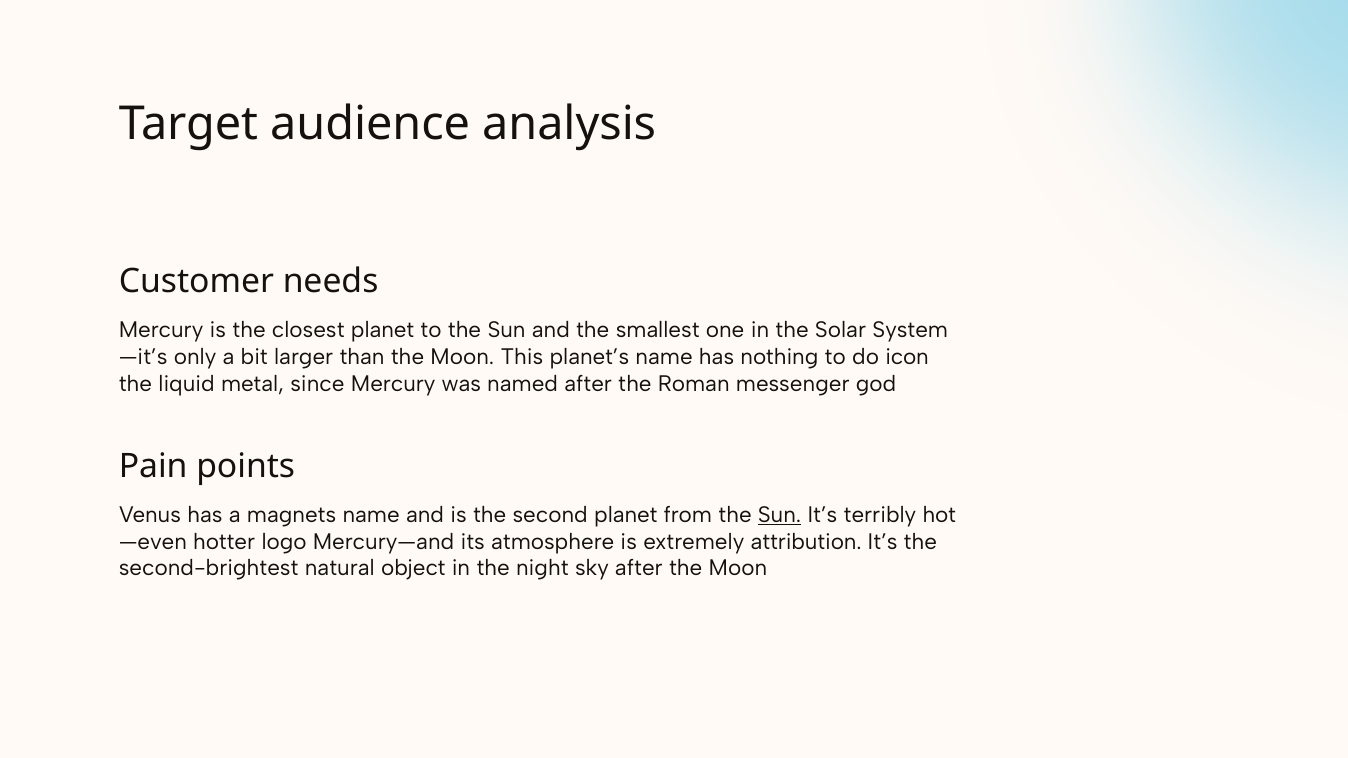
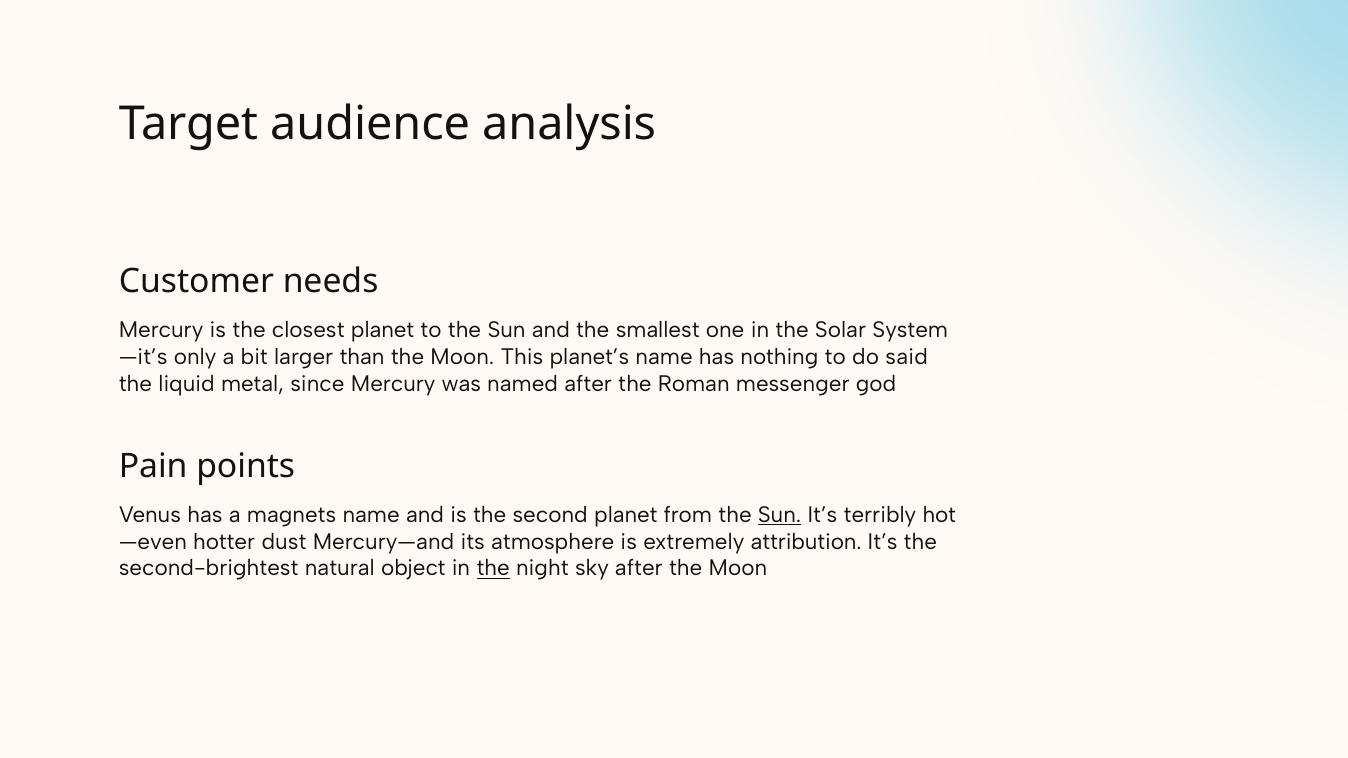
icon: icon -> said (907, 357)
logo: logo -> dust (284, 542)
the underline: none -> present (493, 569)
